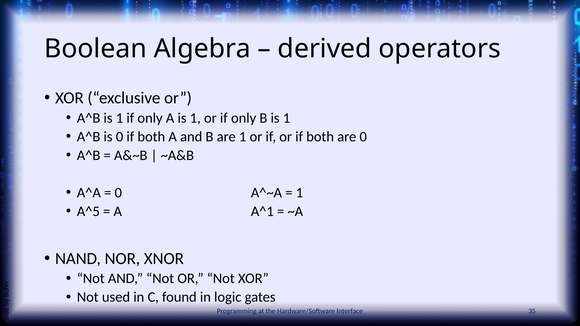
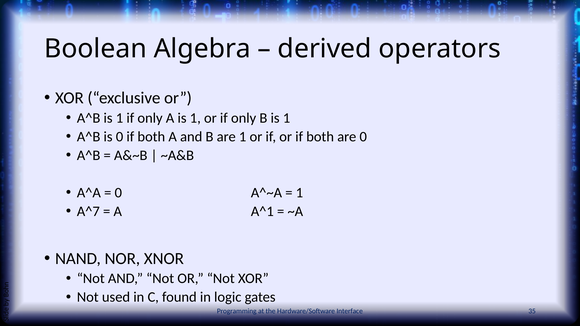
A^5: A^5 -> A^7 (88, 211)
